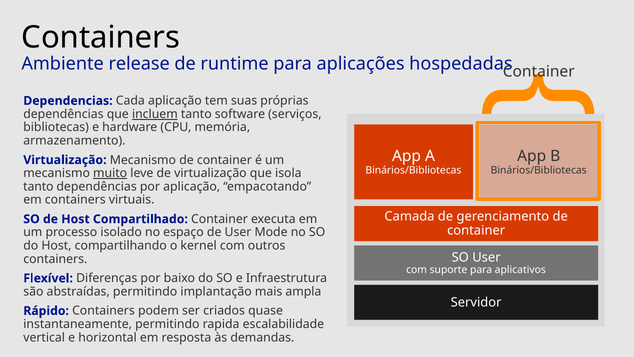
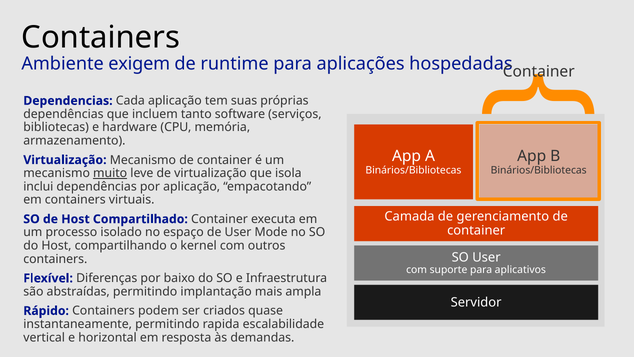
release: release -> exigem (139, 64)
incluem underline: present -> none (155, 114)
tanto: tanto -> inclui (38, 186)
